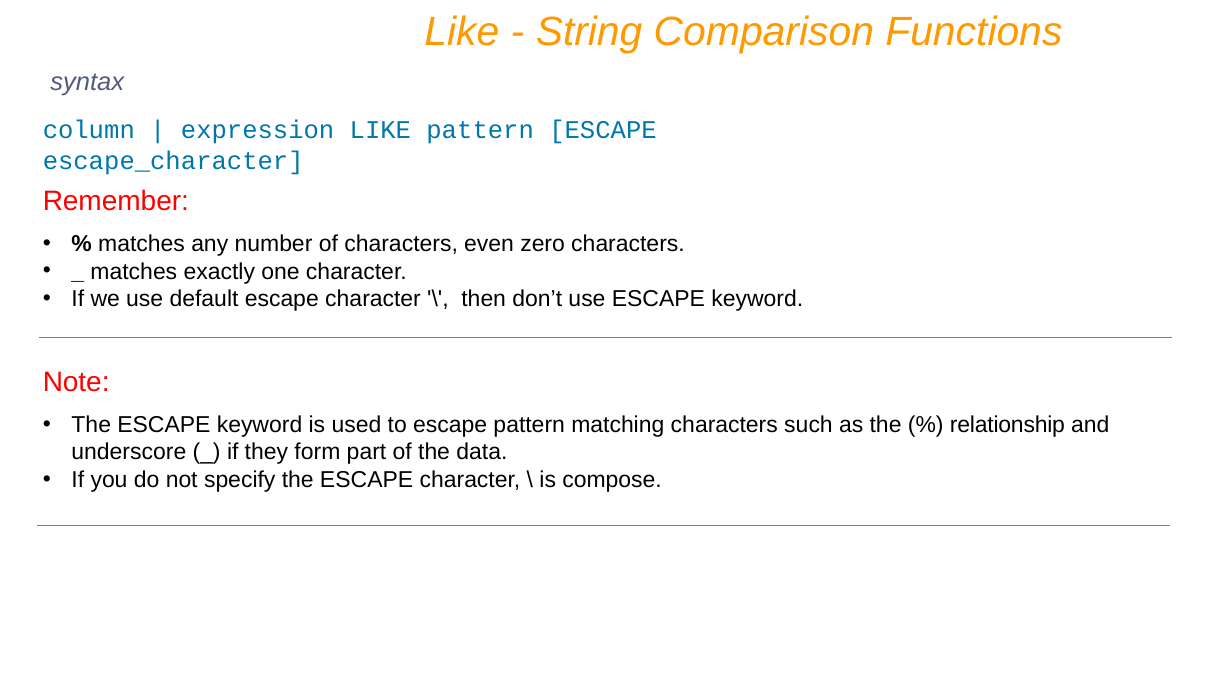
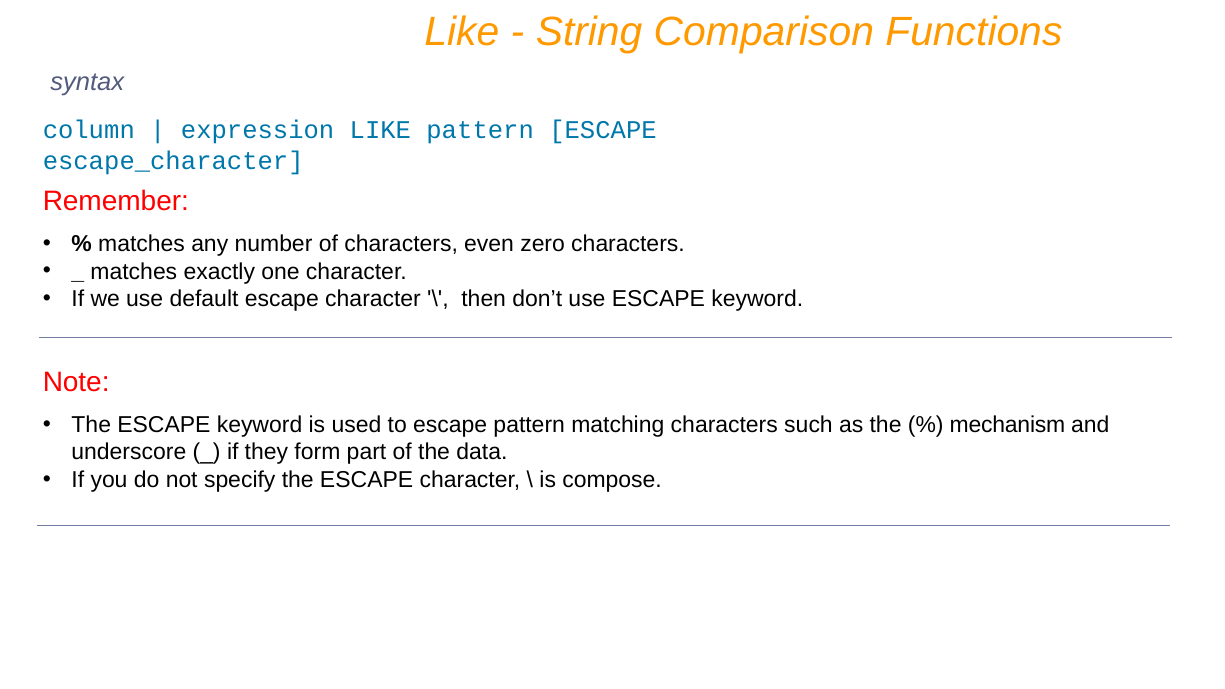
relationship: relationship -> mechanism (1007, 425)
